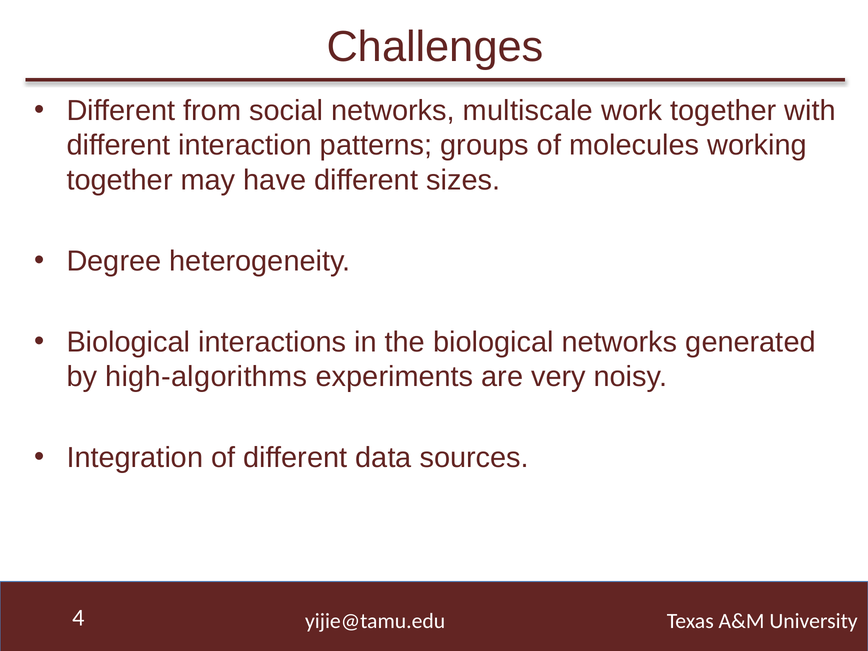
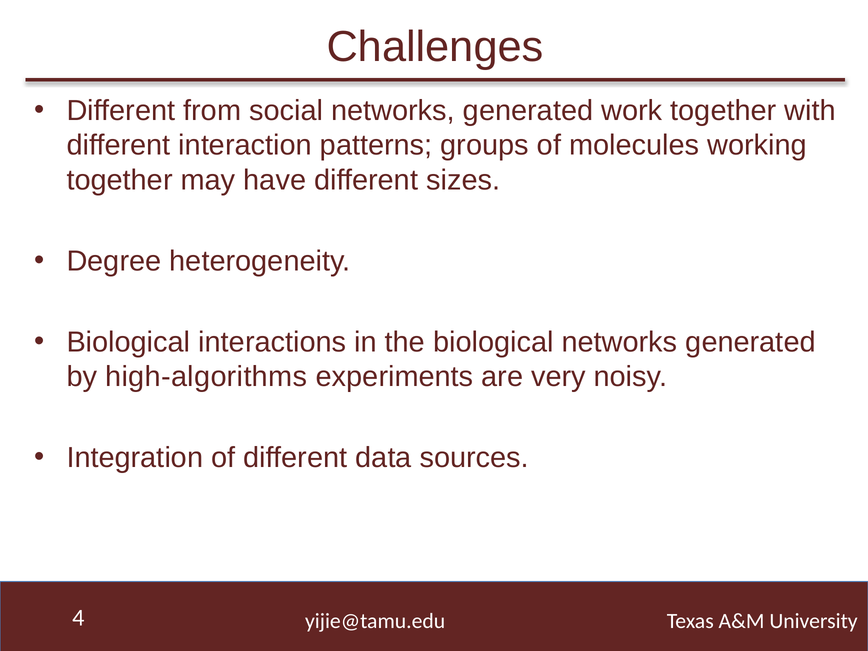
social networks multiscale: multiscale -> generated (528, 111)
